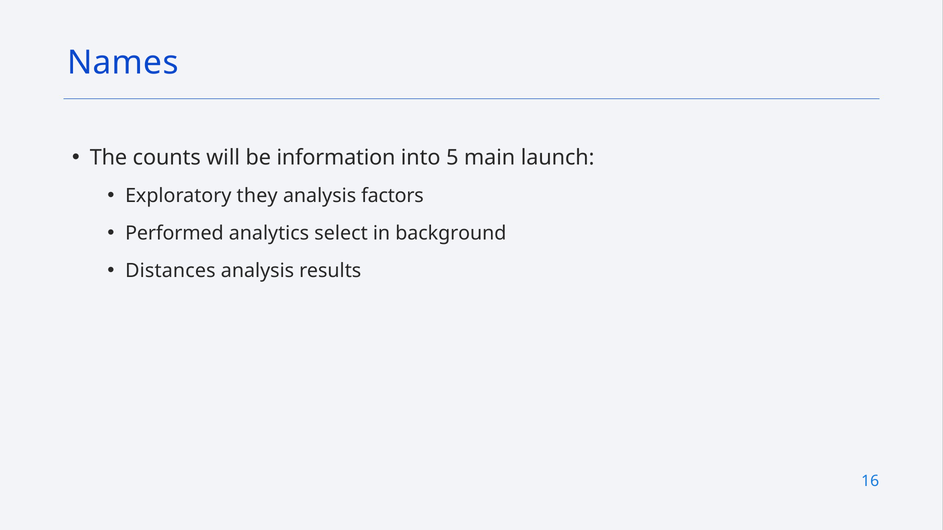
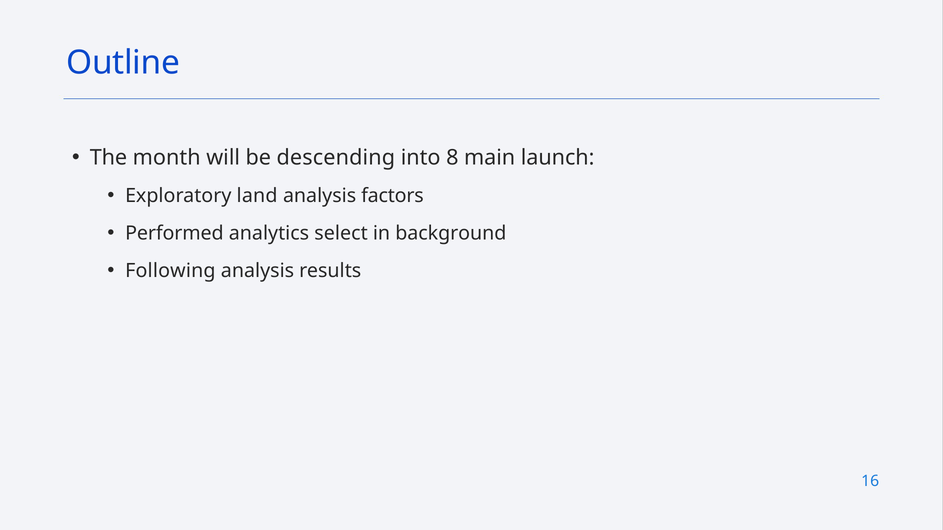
Names: Names -> Outline (123, 63)
counts: counts -> month (167, 158)
information: information -> descending (336, 158)
5: 5 -> 8 (452, 158)
they: they -> land (257, 196)
Distances: Distances -> Following (170, 271)
